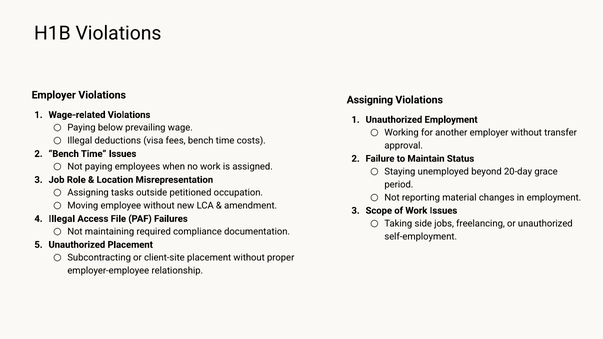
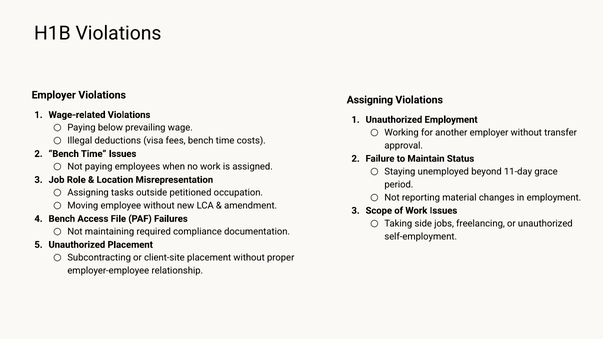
20-day: 20-day -> 11-day (518, 172)
Illegal: Illegal -> Bench (62, 219)
